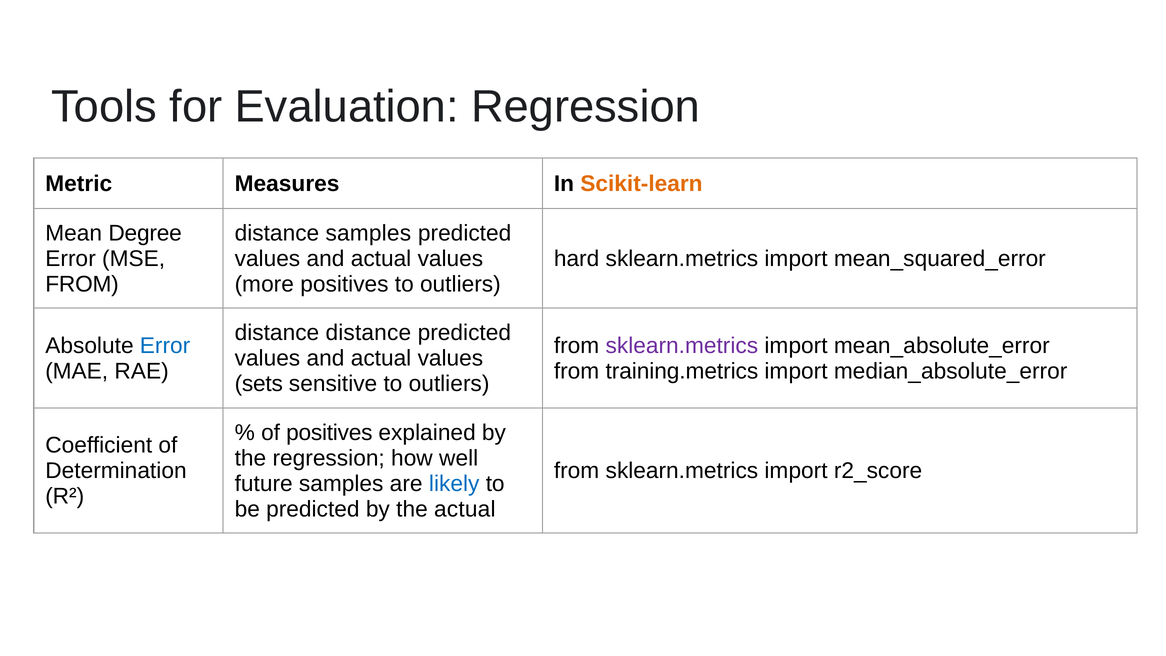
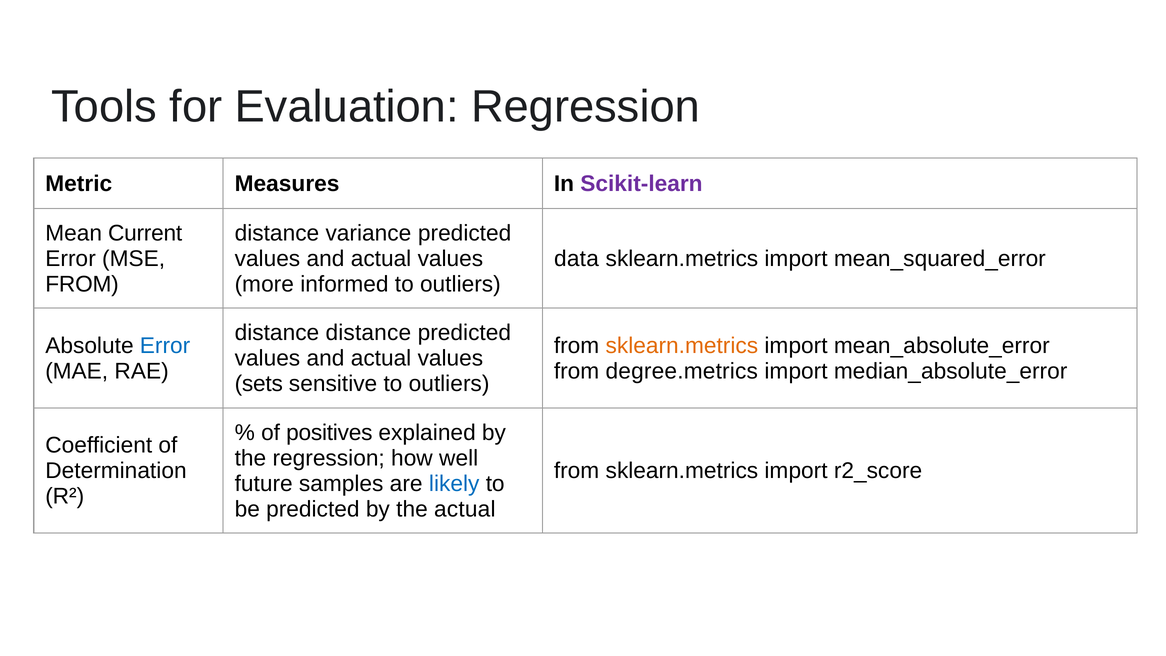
Scikit-learn colour: orange -> purple (641, 184)
Degree: Degree -> Current (145, 233)
distance samples: samples -> variance (368, 233)
hard: hard -> data (576, 259)
more positives: positives -> informed (344, 284)
sklearn.metrics colour: purple -> orange (682, 346)
training.metrics: training.metrics -> degree.metrics (682, 371)
